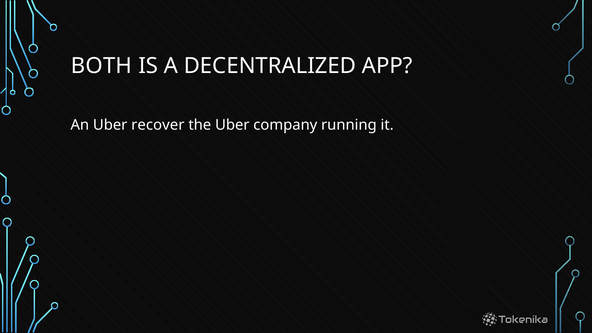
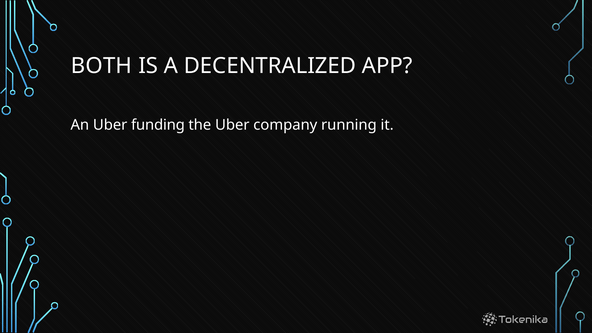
recover: recover -> funding (158, 125)
